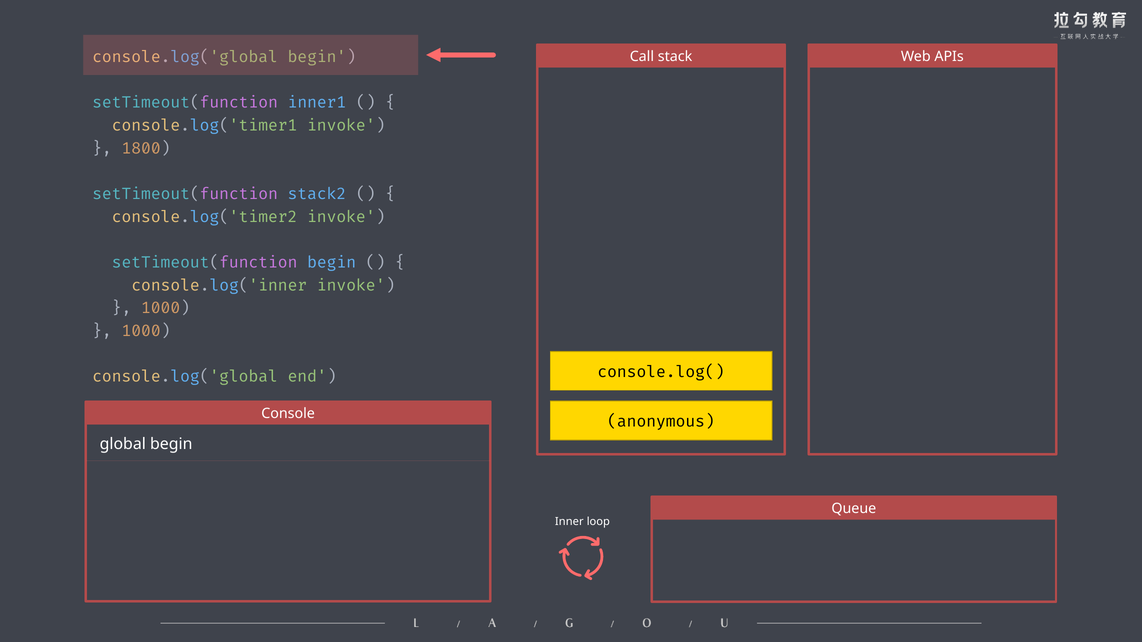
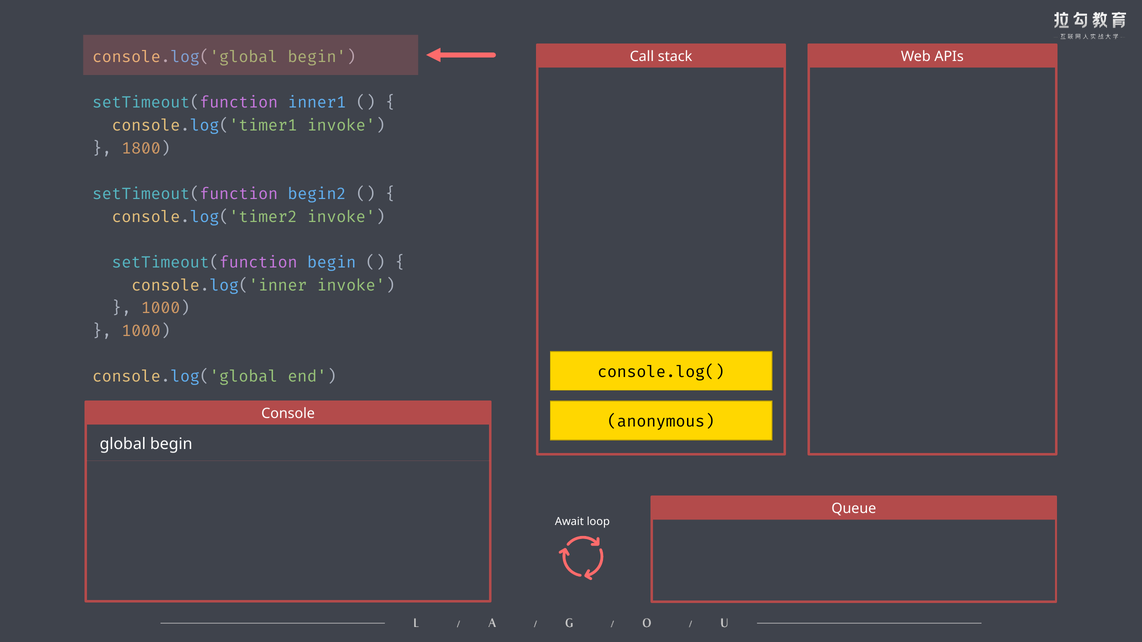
stack2: stack2 -> begin2 (317, 194)
Inner: Inner -> Await (569, 522)
